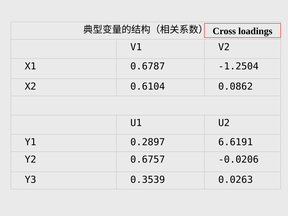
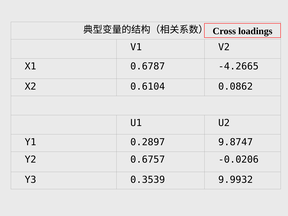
-1.2504: -1.2504 -> -4.2665 (238, 66)
6.6191: 6.6191 -> 9.8747 (236, 142)
0.0263: 0.0263 -> 9.9932 (236, 180)
